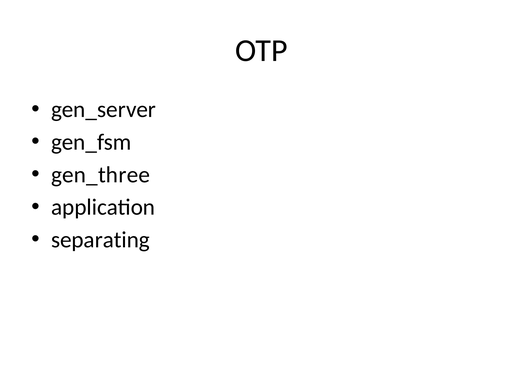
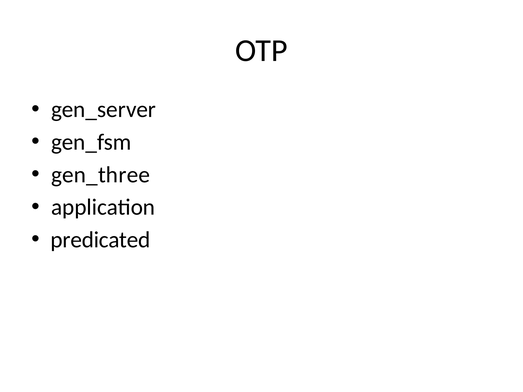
separating: separating -> predicated (100, 240)
